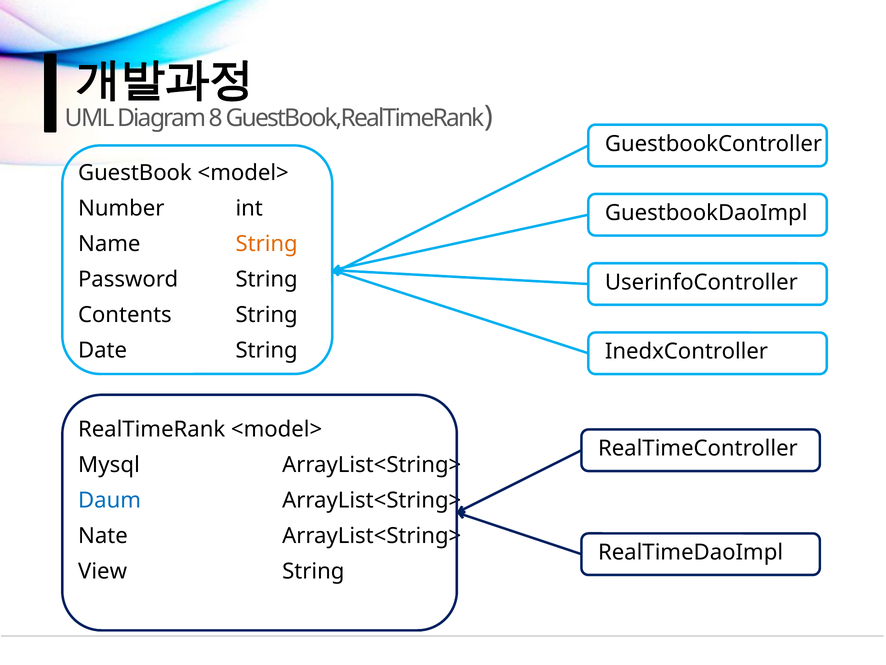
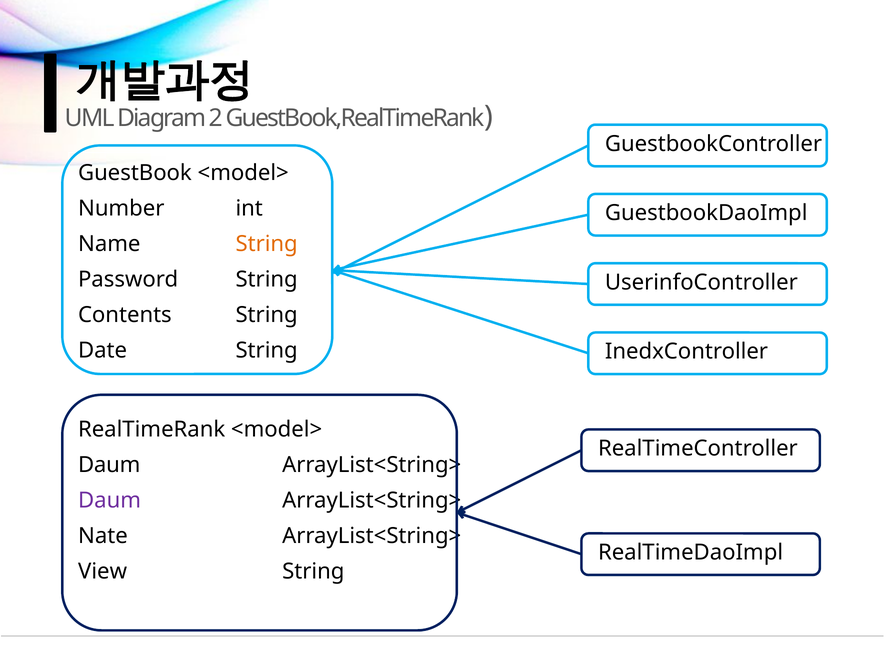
8: 8 -> 2 (216, 118)
Mysql: Mysql -> Daum (109, 465)
Daum colour: blue -> purple (110, 500)
